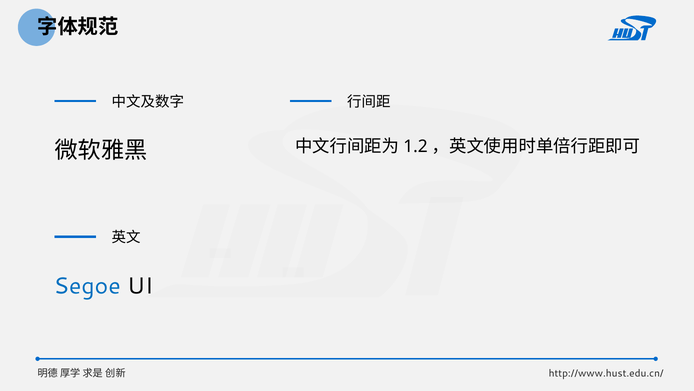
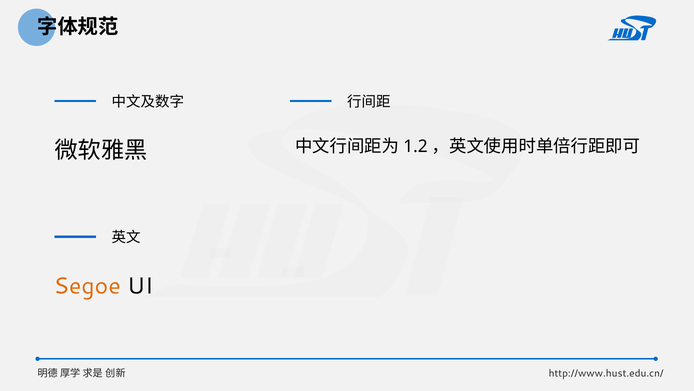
Segoe colour: blue -> orange (87, 286)
